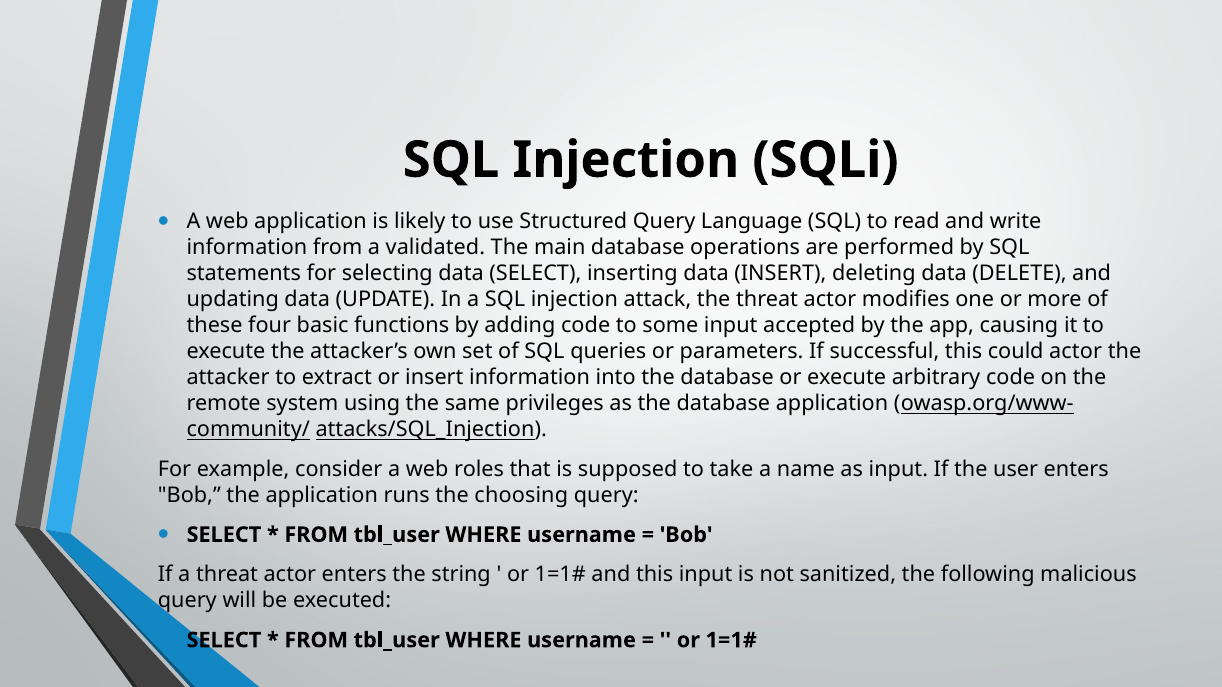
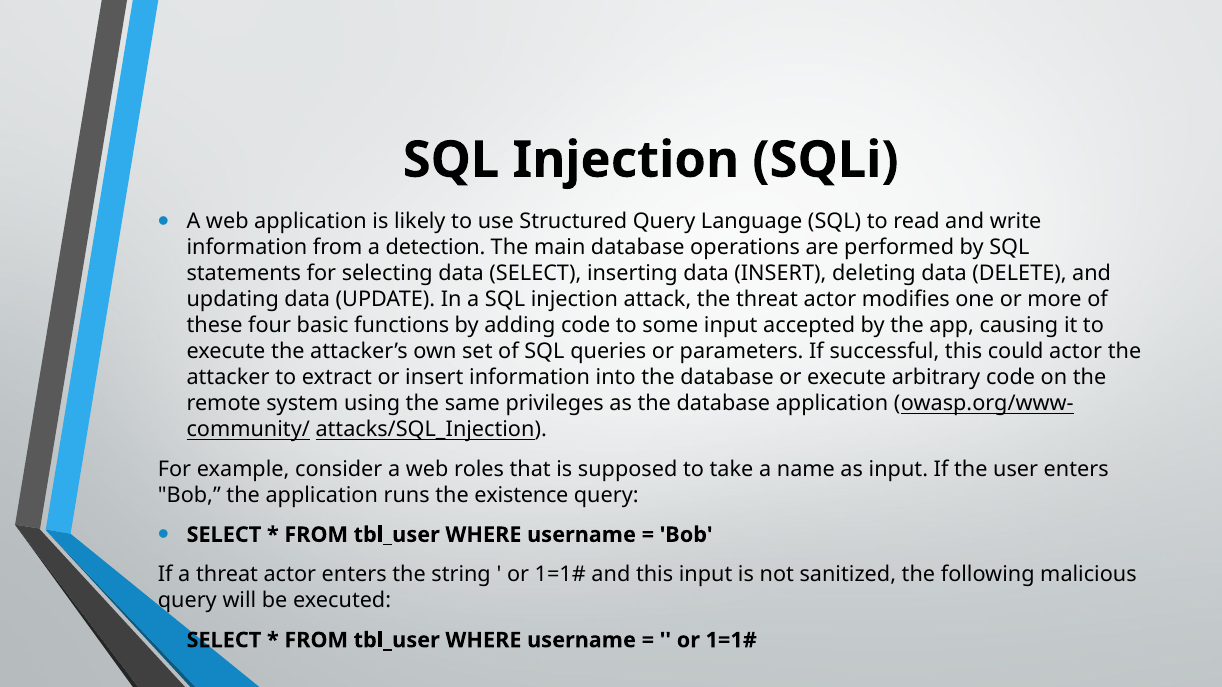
validated: validated -> detection (436, 248)
choosing: choosing -> existence (521, 495)
